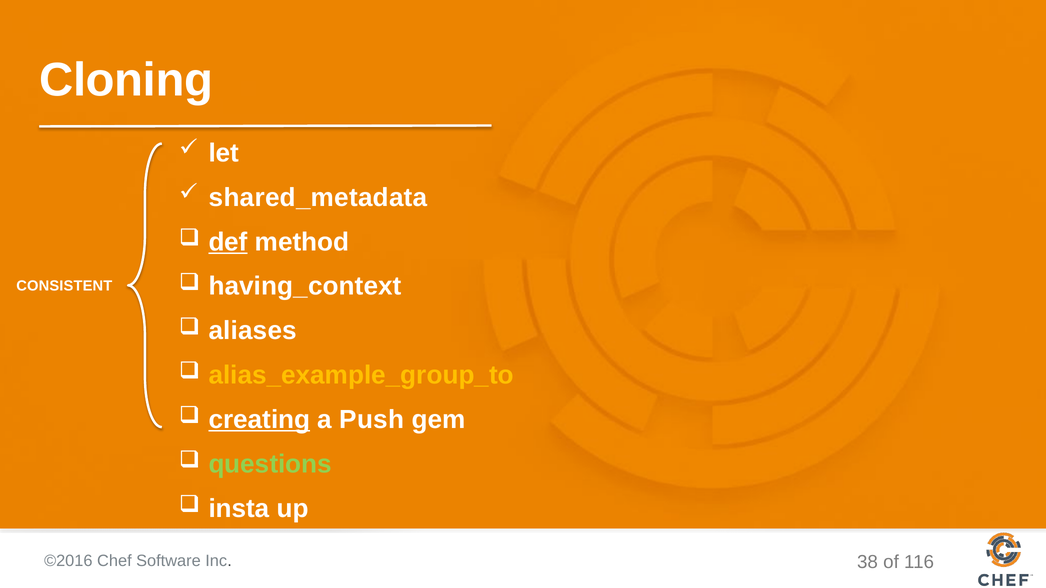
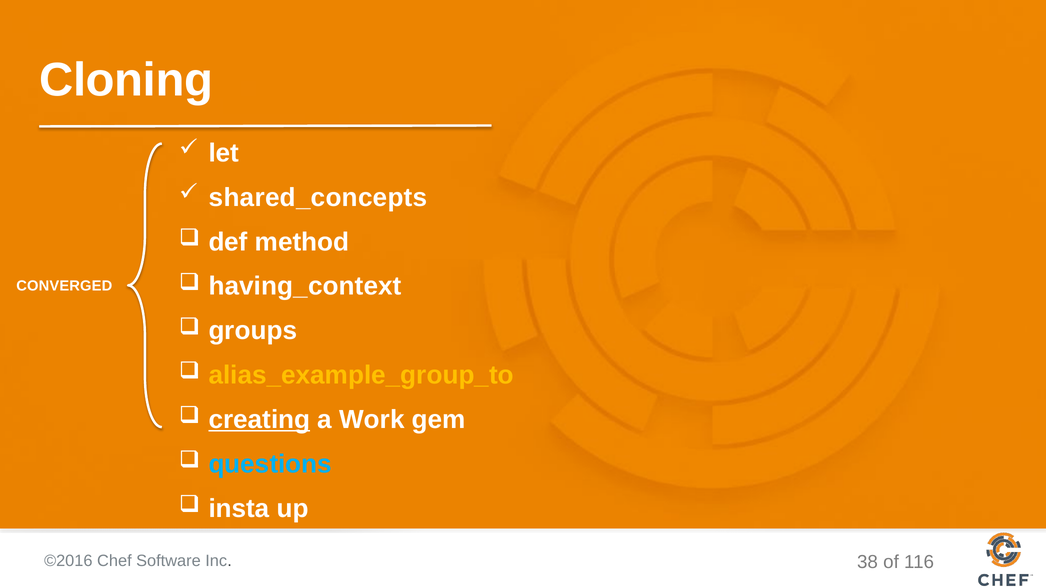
shared_metadata: shared_metadata -> shared_concepts (318, 198)
def underline: present -> none (228, 242)
CONSISTENT: CONSISTENT -> CONVERGED (64, 286)
aliases: aliases -> groups (253, 331)
Push: Push -> Work (372, 420)
questions colour: light green -> light blue (270, 464)
